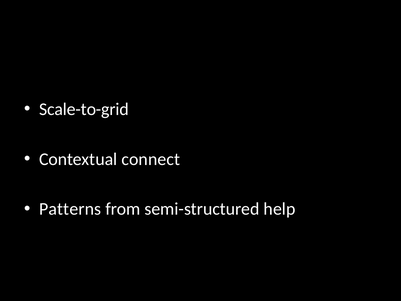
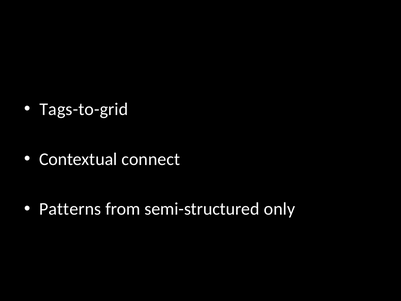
Scale-to-grid: Scale-to-grid -> Tags-to-grid (84, 109)
help: help -> only (279, 209)
